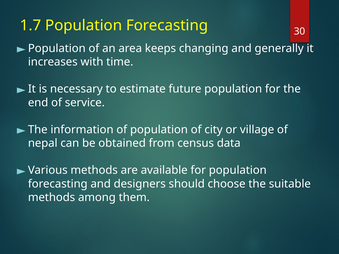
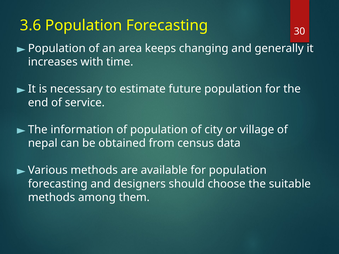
1.7: 1.7 -> 3.6 (31, 25)
